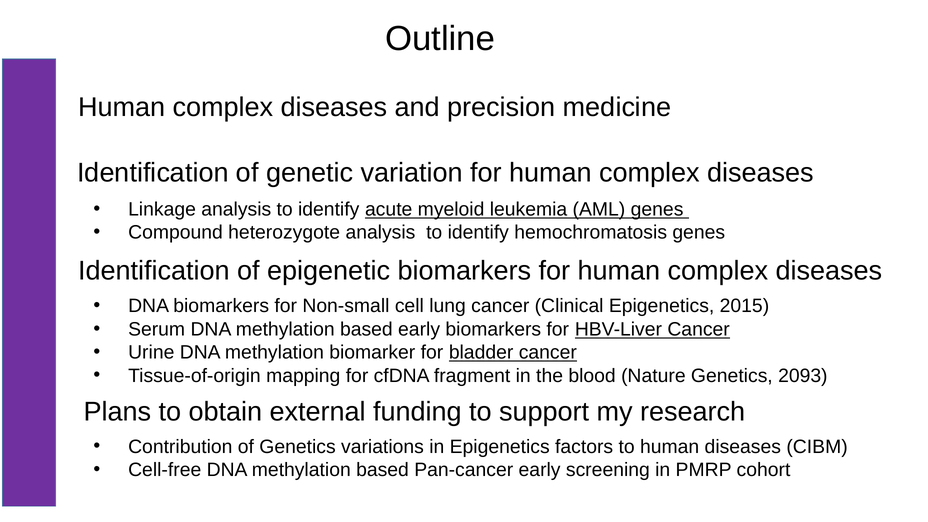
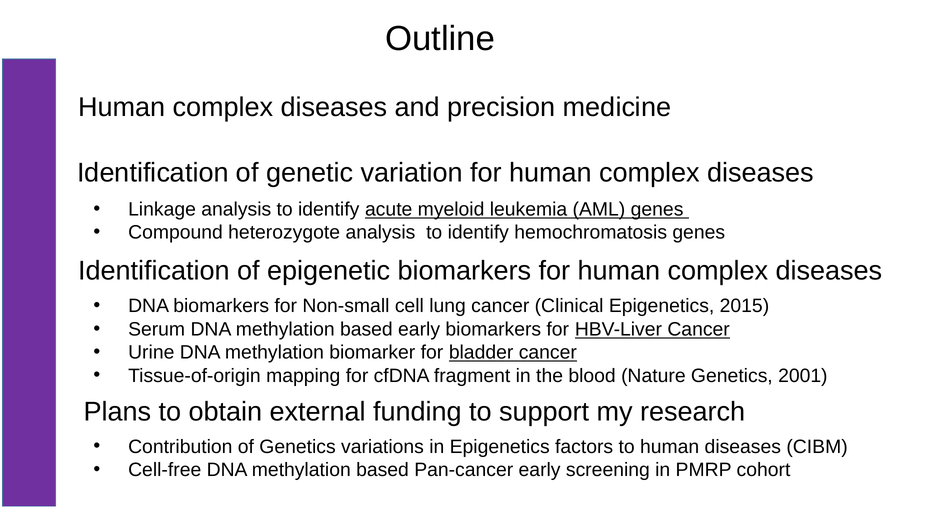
2093: 2093 -> 2001 (803, 376)
